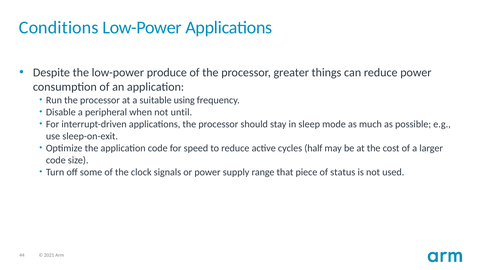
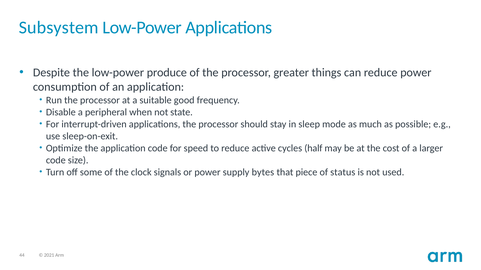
Conditions: Conditions -> Subsystem (59, 28)
using: using -> good (184, 100)
until: until -> state (182, 112)
range: range -> bytes (263, 172)
